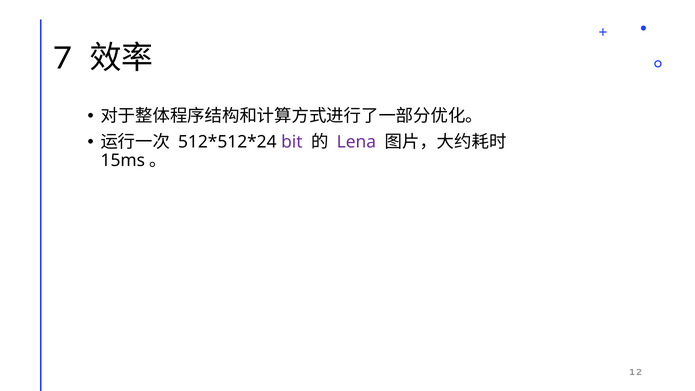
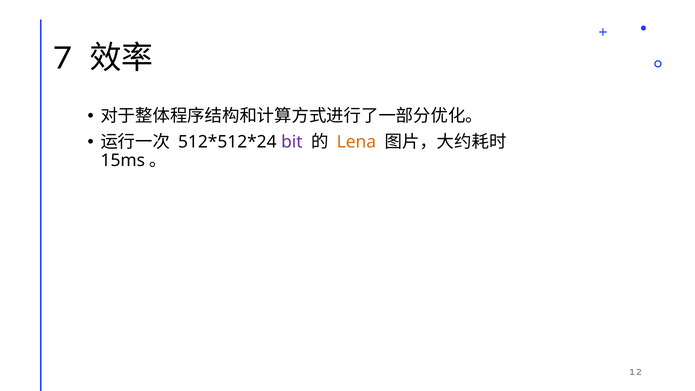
Lena colour: purple -> orange (356, 142)
